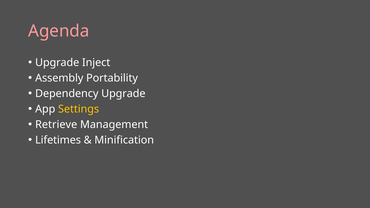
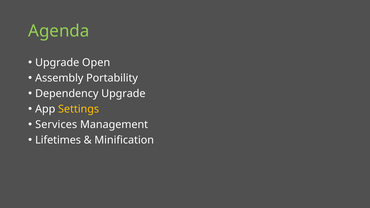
Agenda colour: pink -> light green (59, 31)
Inject: Inject -> Open (96, 63)
Retrieve: Retrieve -> Services (56, 125)
